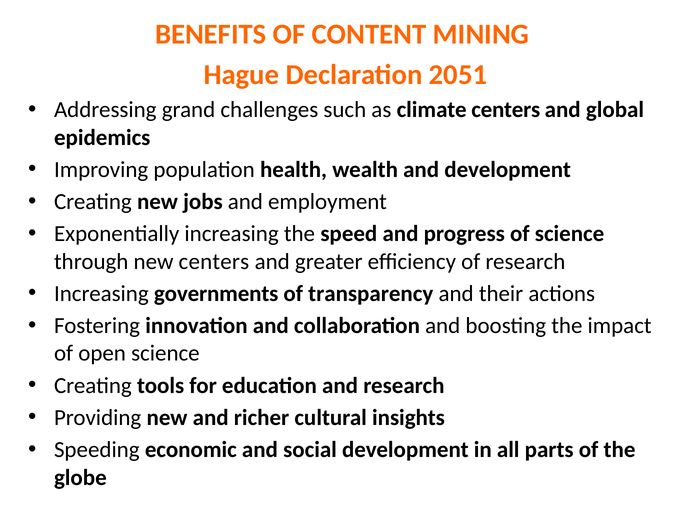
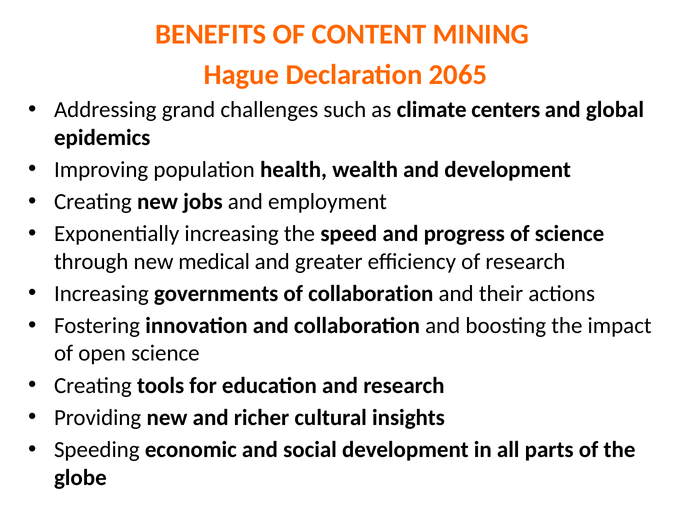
2051: 2051 -> 2065 (458, 75)
new centers: centers -> medical (214, 261)
of transparency: transparency -> collaboration (371, 293)
